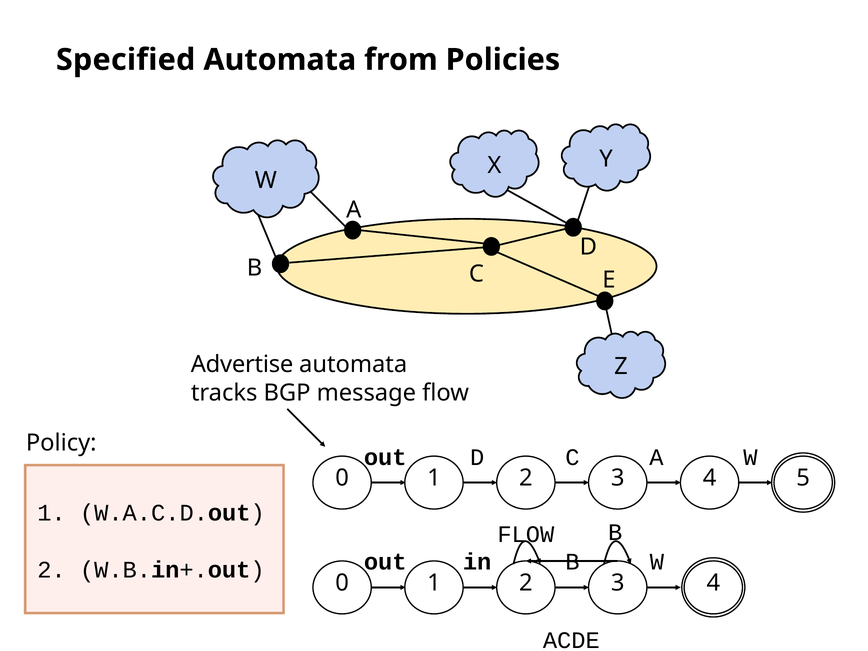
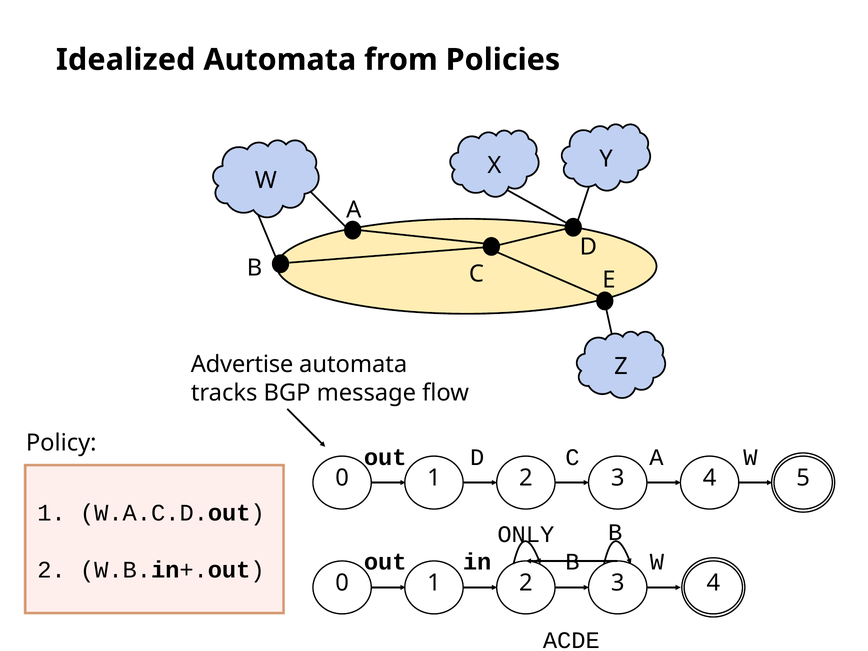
Specified: Specified -> Idealized (126, 60)
FLOW: FLOW -> ONLY (526, 534)
